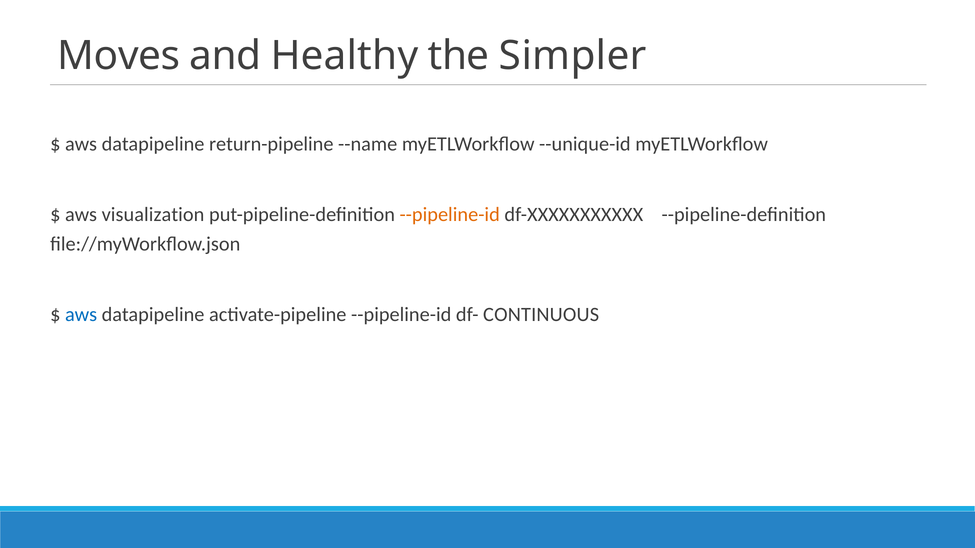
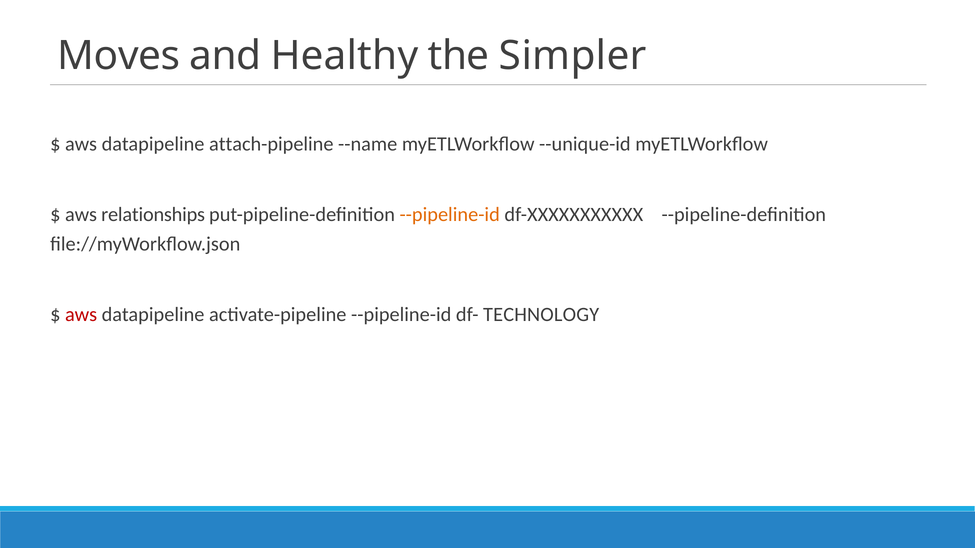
return-pipeline: return-pipeline -> attach-pipeline (271, 144)
visualization: visualization -> relationships (153, 215)
aws colour: blue -> red (81, 315)
CONTINUOUS: CONTINUOUS -> TECHNOLOGY (541, 315)
